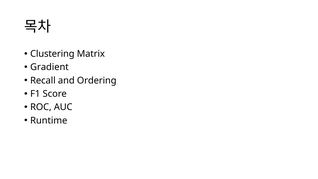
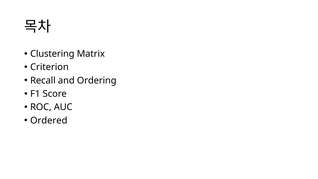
Gradient: Gradient -> Criterion (49, 67)
Runtime: Runtime -> Ordered (49, 120)
